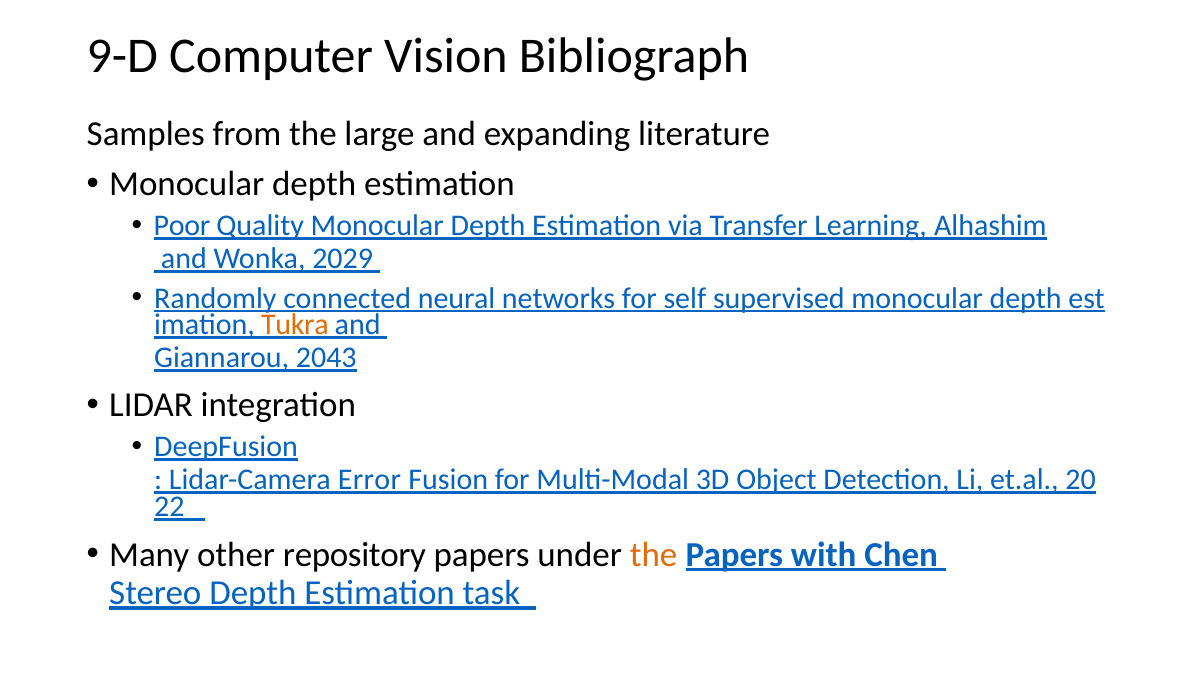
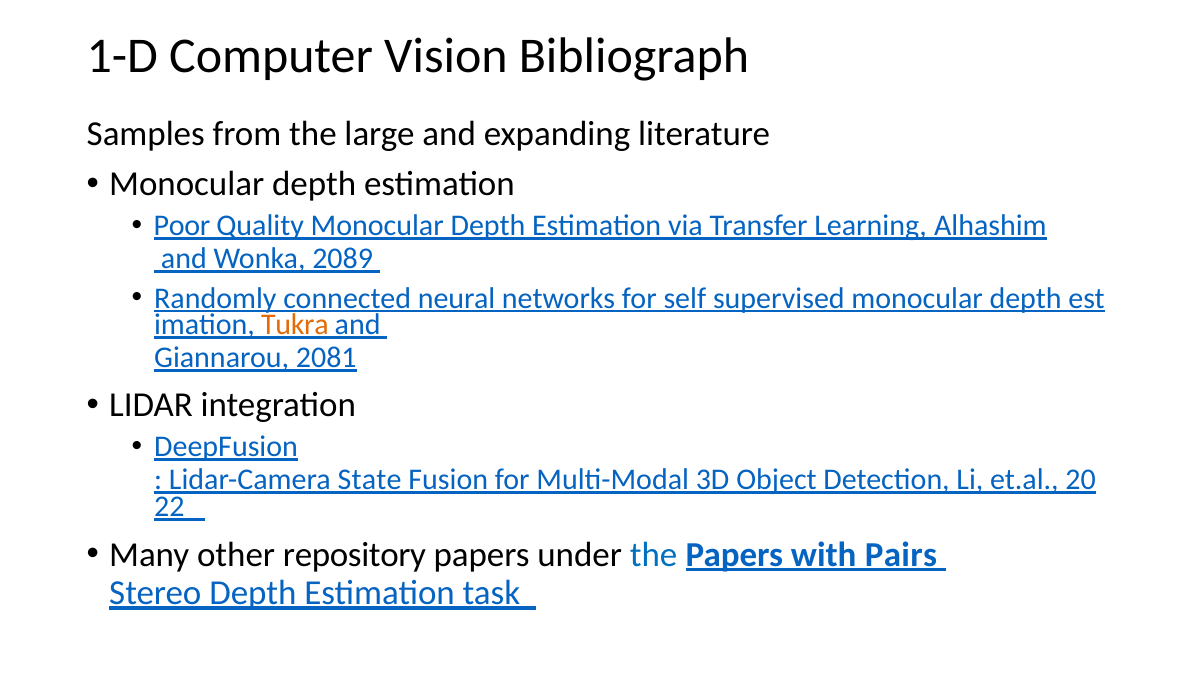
9-D: 9-D -> 1-D (122, 56)
2029: 2029 -> 2089 (343, 259)
2043: 2043 -> 2081 (326, 357)
Error: Error -> State (370, 480)
the colour: orange -> blue (654, 554)
Chen: Chen -> Pairs (901, 554)
